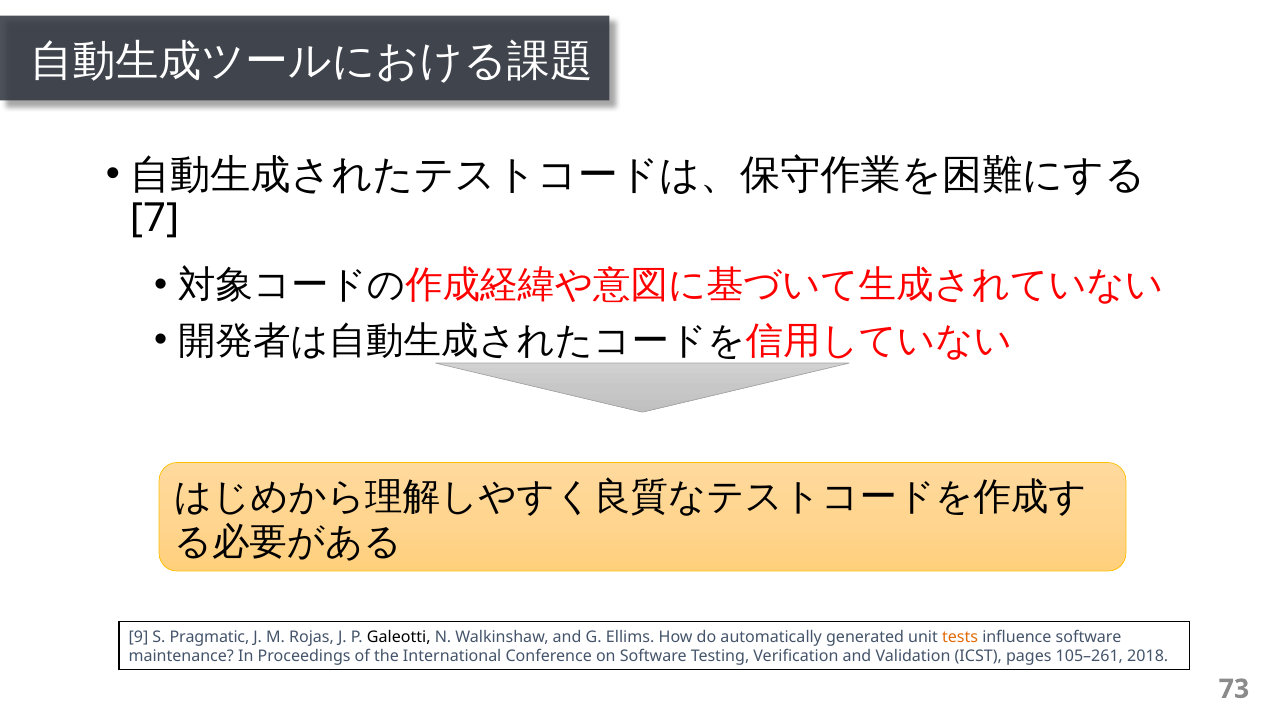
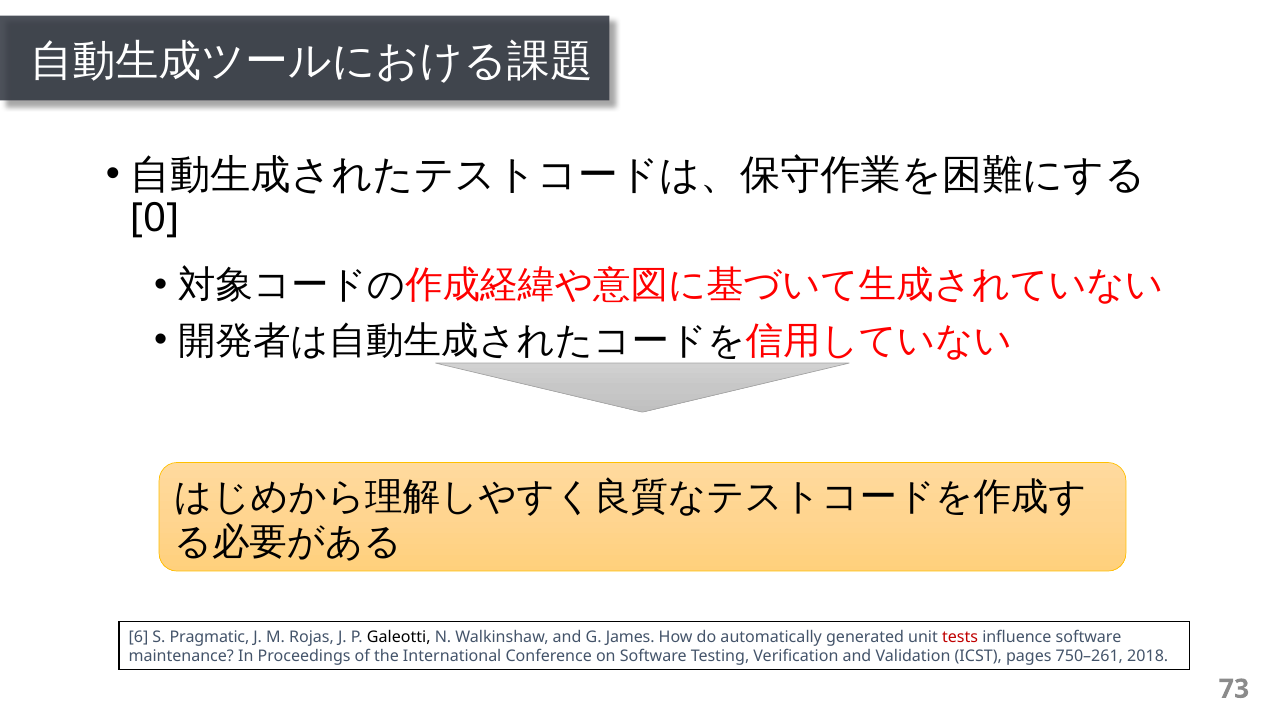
7: 7 -> 0 (155, 218)
9: 9 -> 6 (138, 637)
Ellims: Ellims -> James (630, 637)
tests colour: orange -> red (960, 637)
105–261: 105–261 -> 750–261 (1089, 656)
